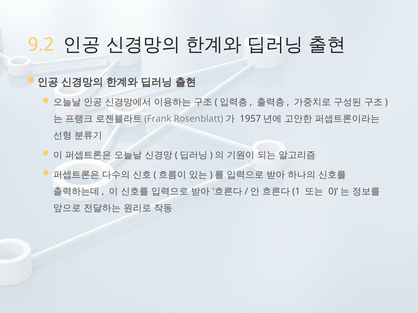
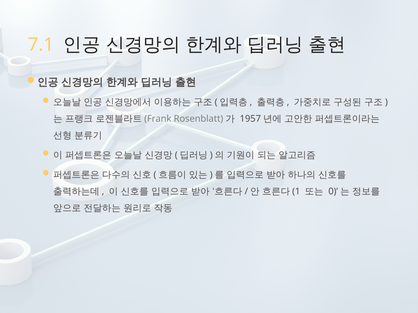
9.2: 9.2 -> 7.1 (41, 45)
